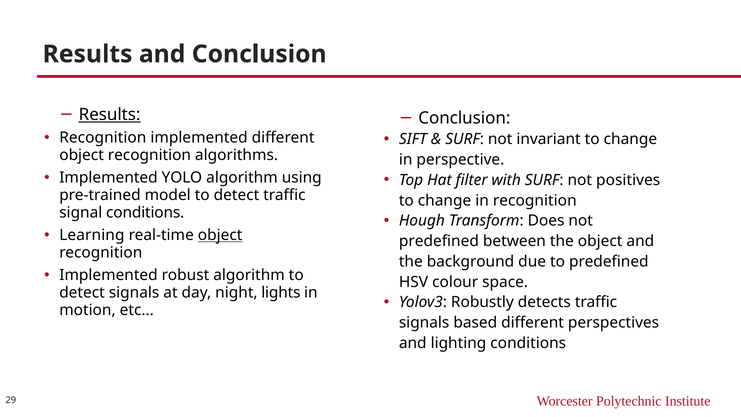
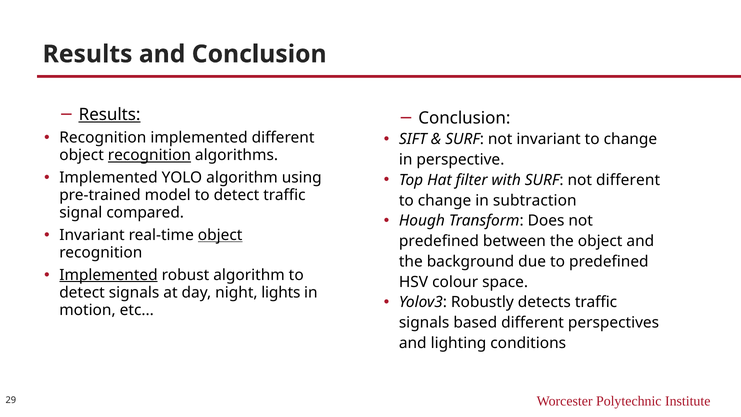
recognition underline: none -> present (149, 155)
not positives: positives -> different (628, 180)
in recognition: recognition -> subtraction (535, 200)
signal conditions: conditions -> compared (145, 213)
Learning: Learning -> Invariant (92, 235)
Implemented underline: none -> present (108, 275)
